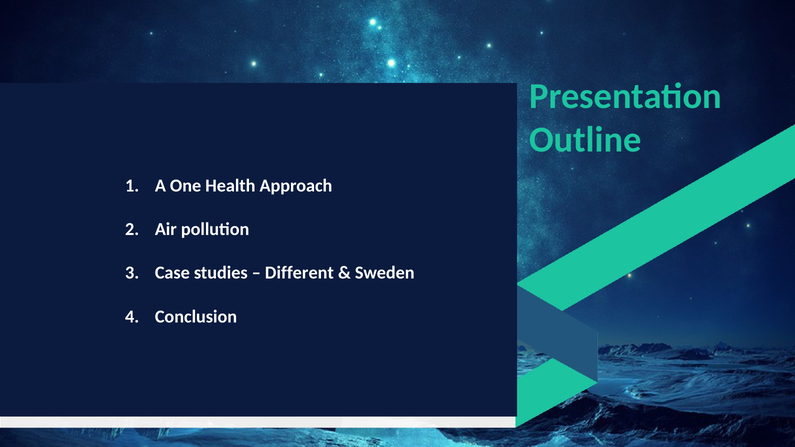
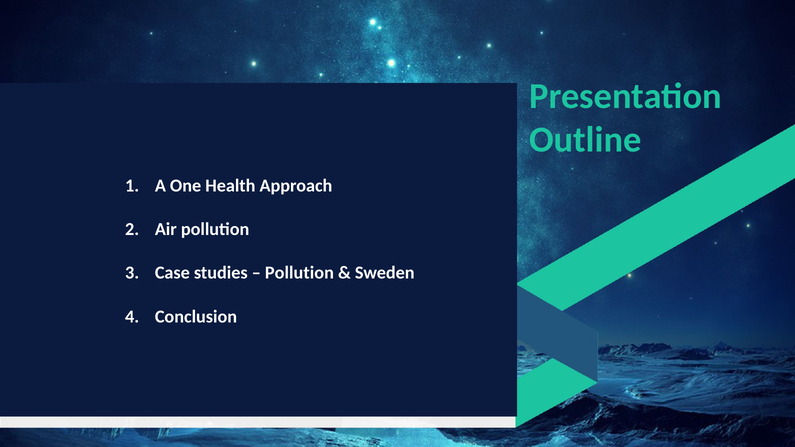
Different: Different -> Pollution (299, 273)
